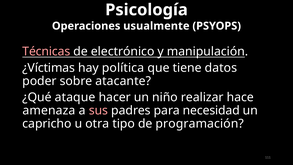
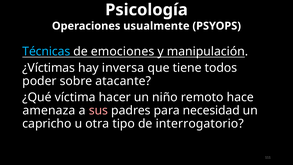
Técnicas colour: pink -> light blue (46, 51)
electrónico: electrónico -> emociones (123, 51)
política: política -> inversa (123, 68)
datos: datos -> todos (221, 68)
ataque: ataque -> víctima (75, 97)
realizar: realizar -> remoto (202, 97)
programación: programación -> interrogatorio (200, 123)
